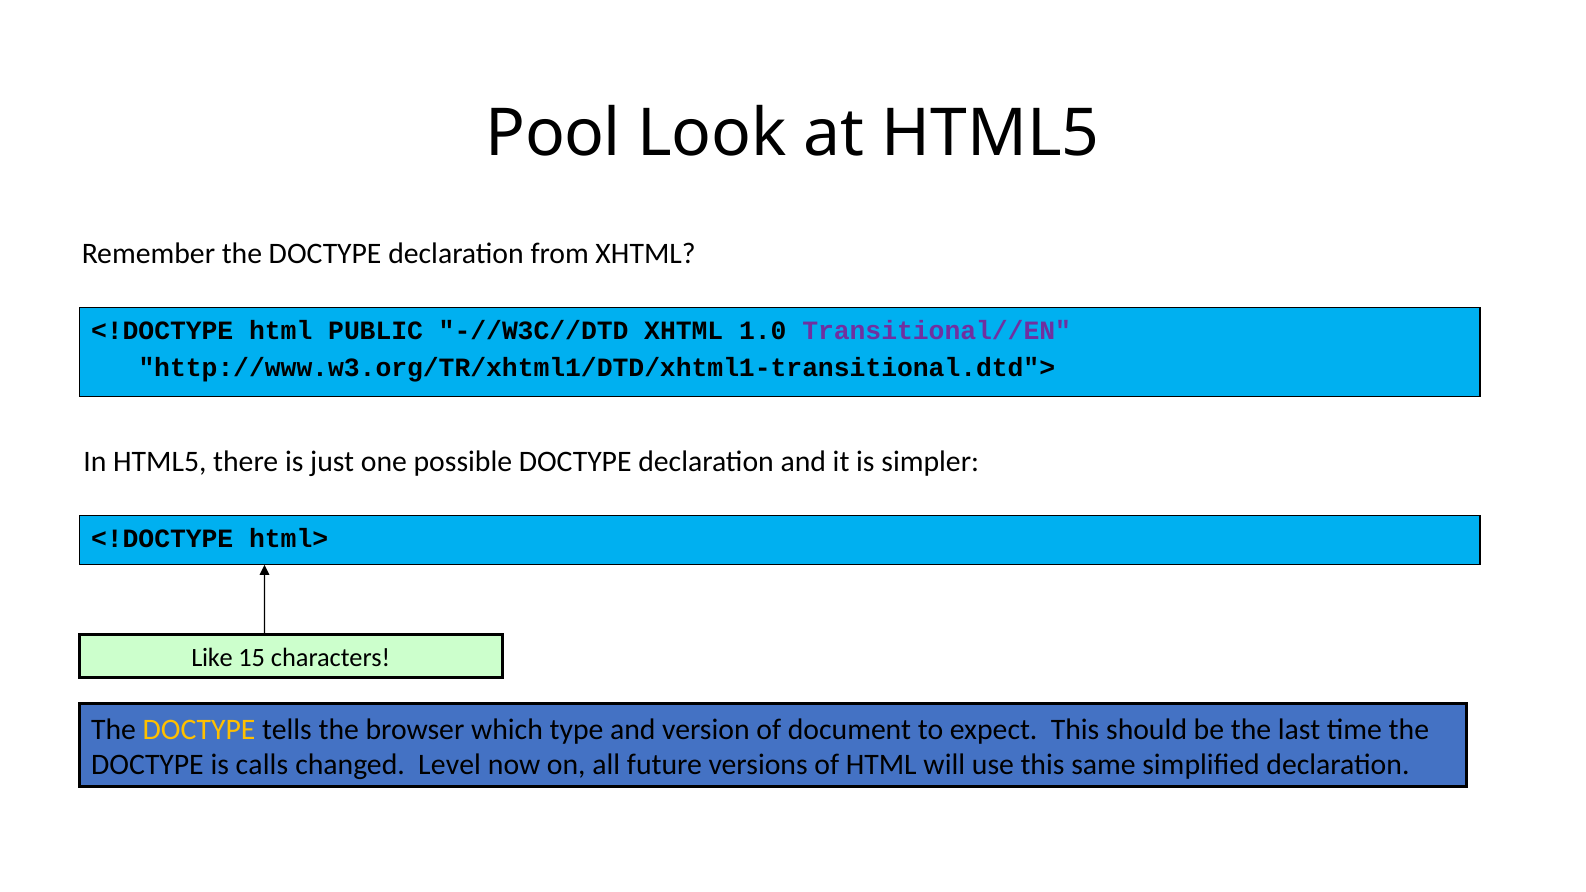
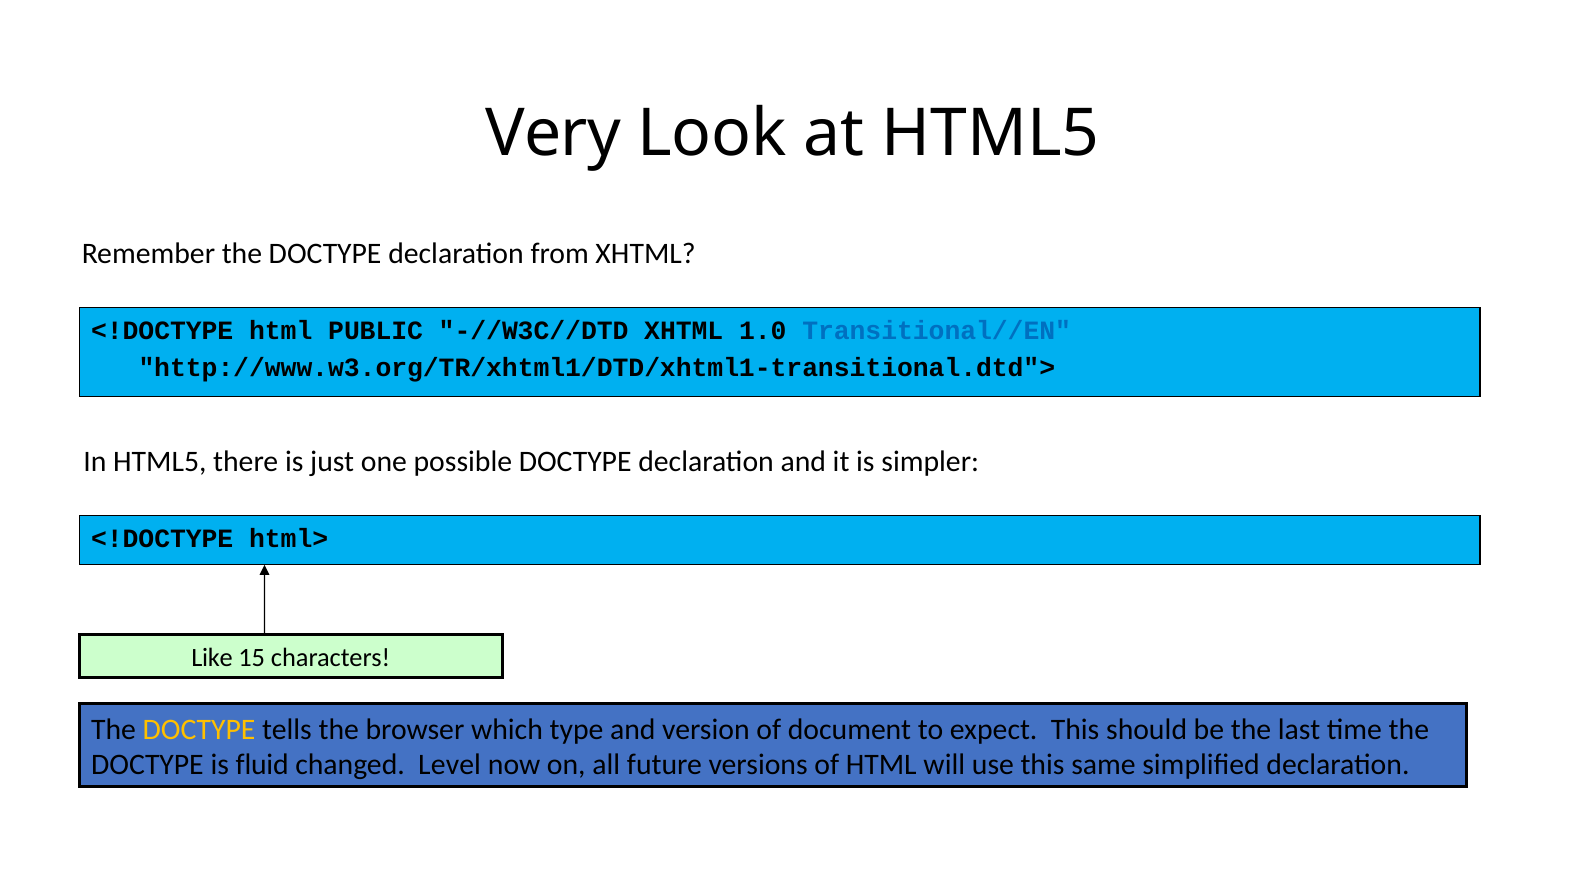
Pool: Pool -> Very (553, 133)
Transitional//EN colour: purple -> blue (937, 331)
calls: calls -> fluid (262, 765)
